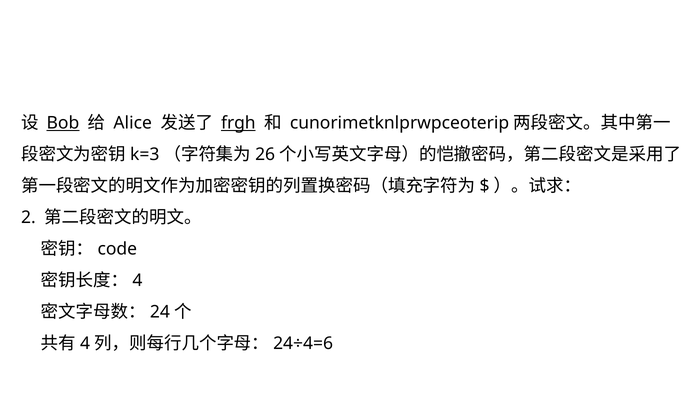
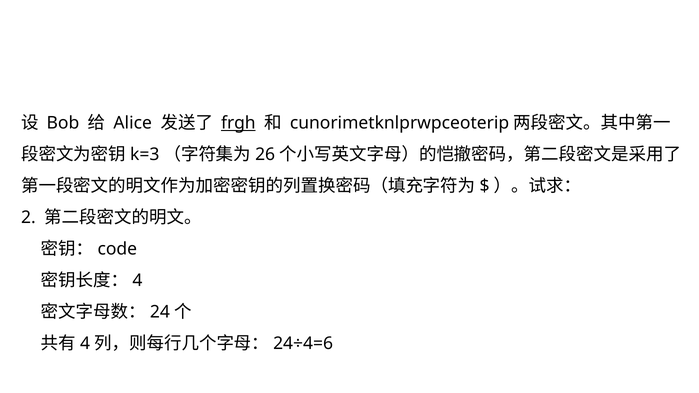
Bob underline: present -> none (63, 123)
